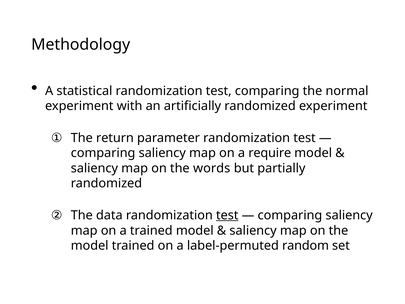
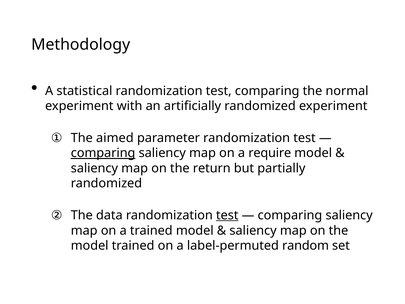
return: return -> aimed (115, 138)
comparing underline: none -> present (103, 153)
words: words -> return (212, 168)
